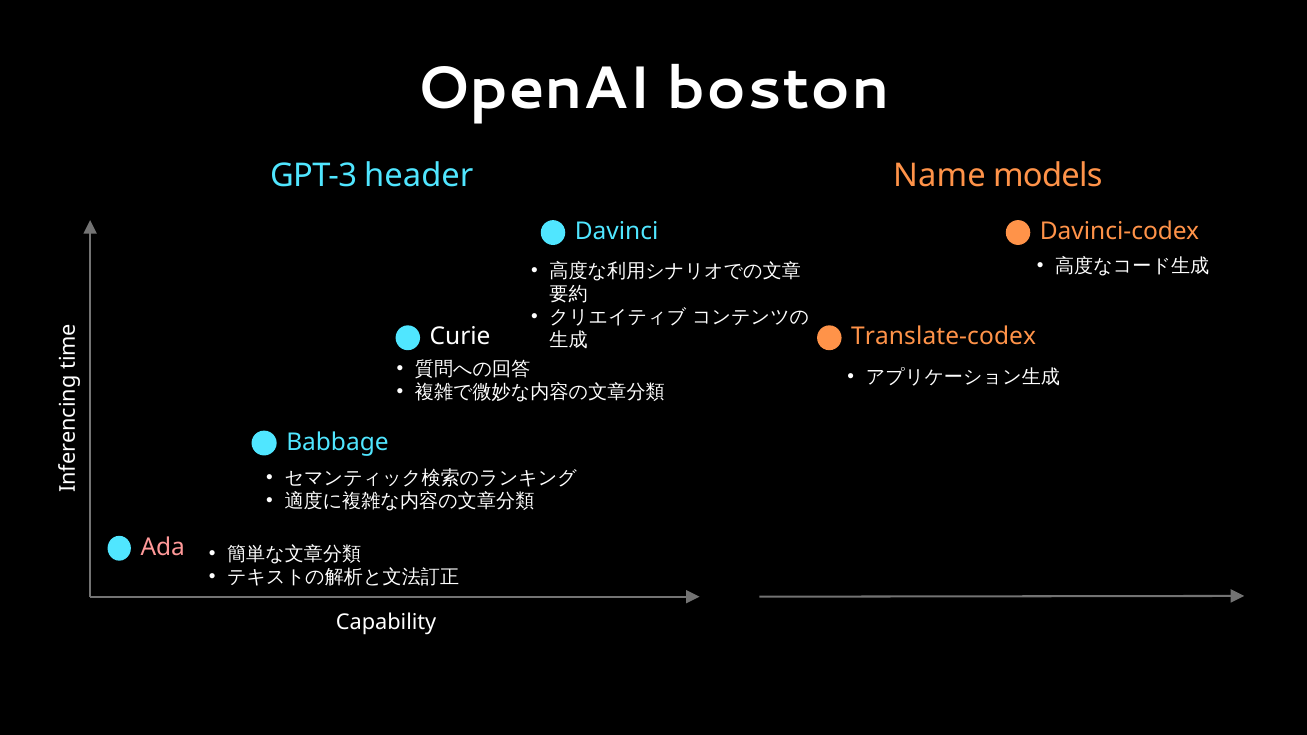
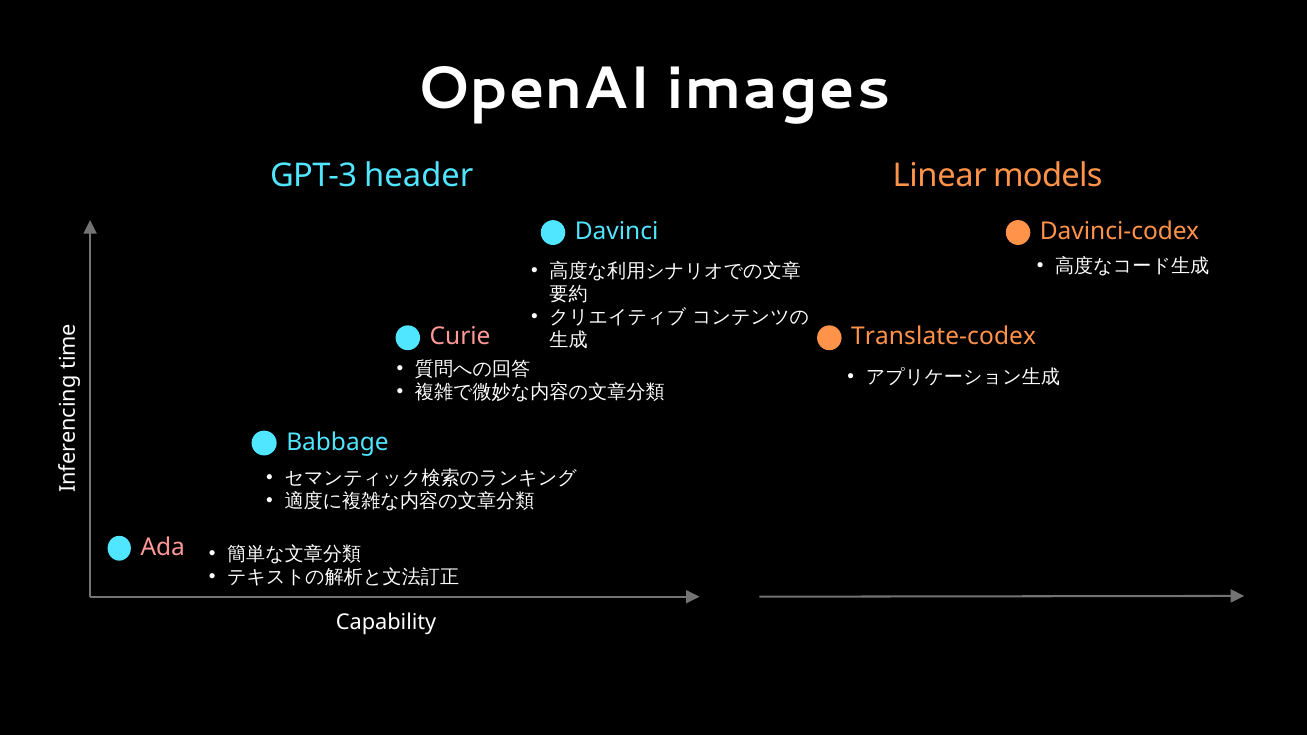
boston: boston -> images (778, 89)
Name: Name -> Linear (940, 176)
Curie colour: white -> pink (460, 337)
